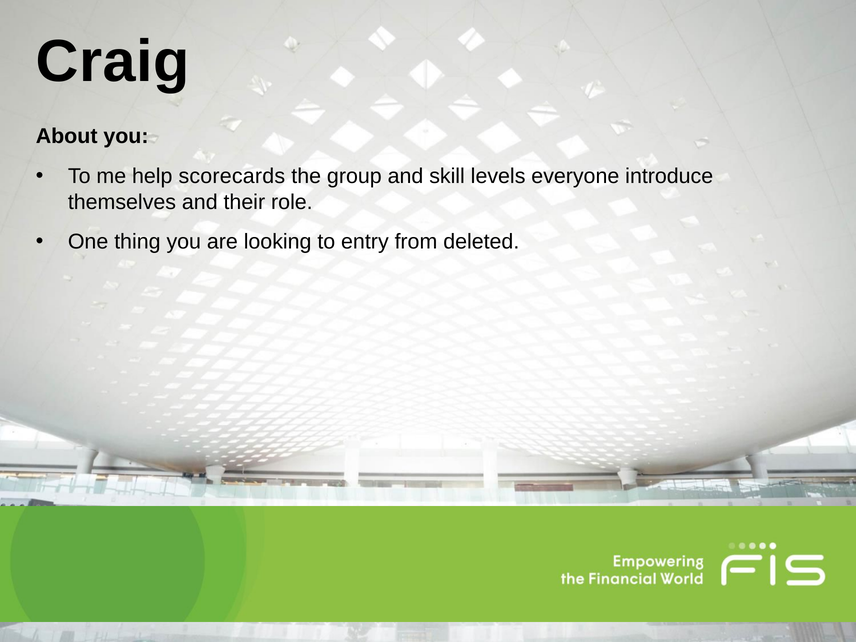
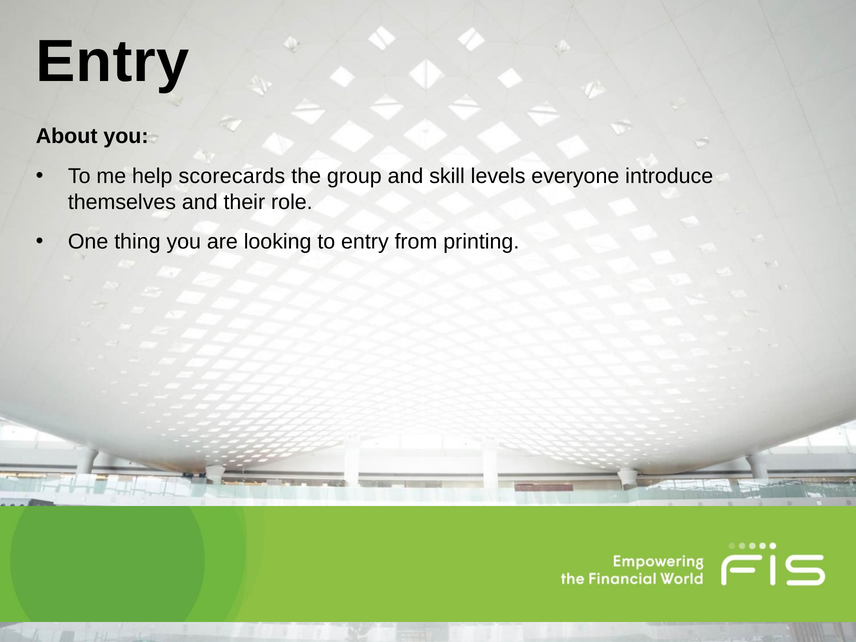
Craig: Craig -> Entry (113, 62)
deleted: deleted -> printing (481, 242)
